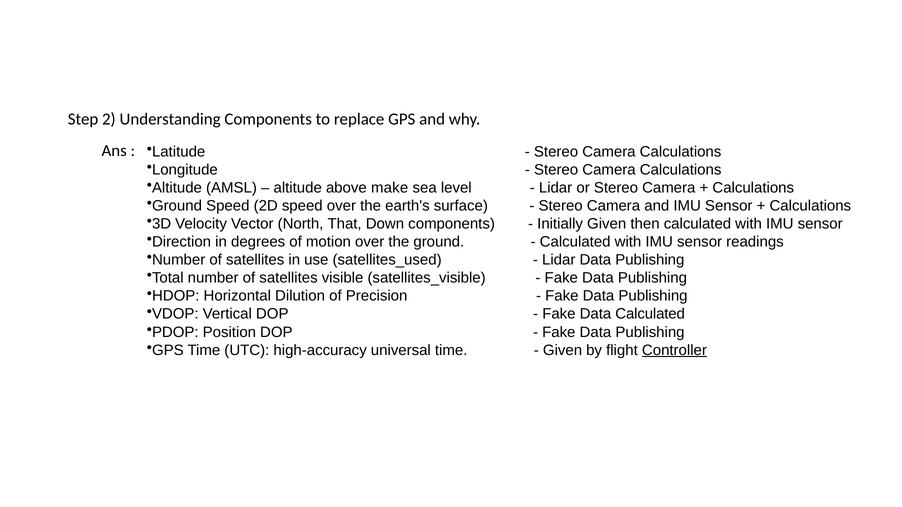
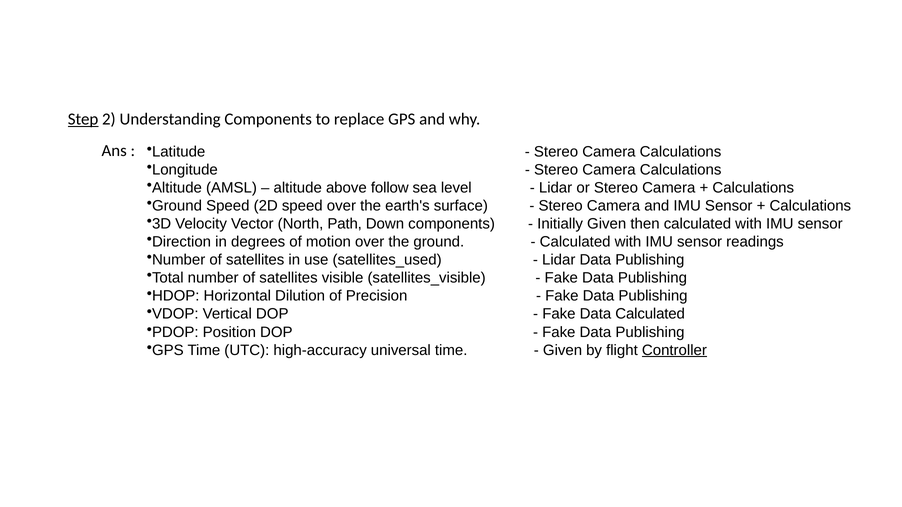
Step underline: none -> present (83, 119)
make: make -> follow (390, 188)
That: That -> Path (345, 224)
